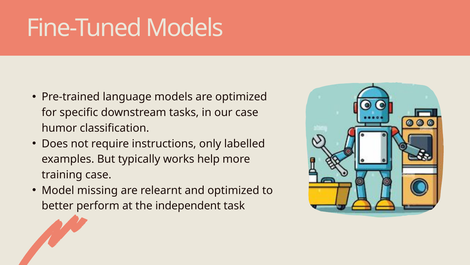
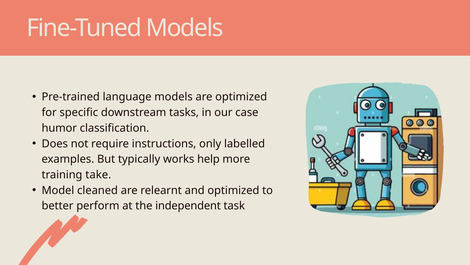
training case: case -> take (98, 174)
missing: missing -> cleaned (98, 190)
